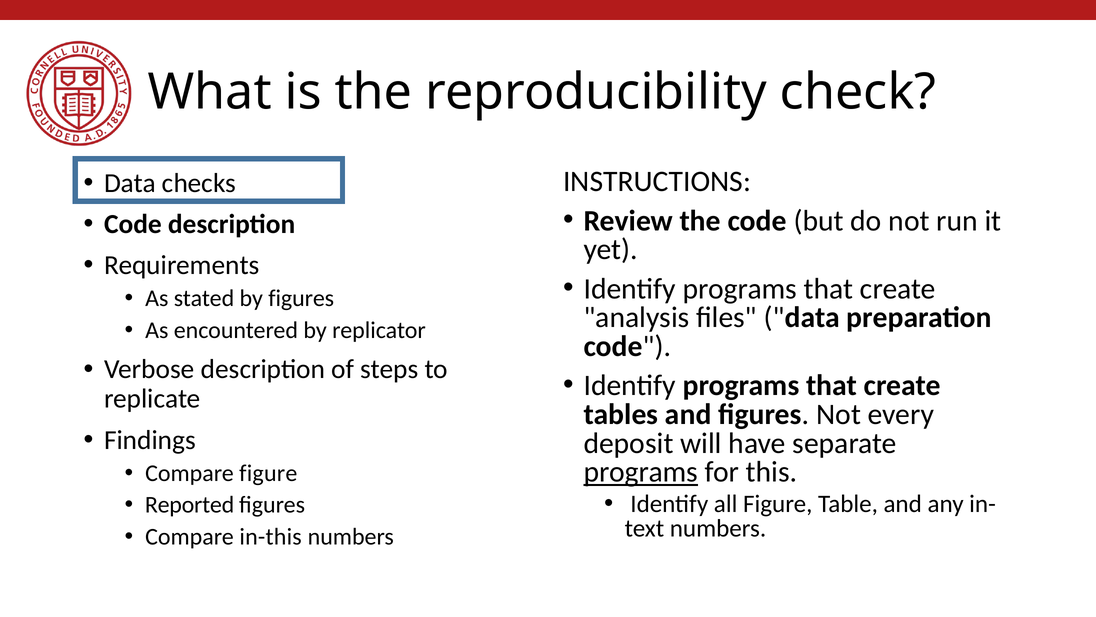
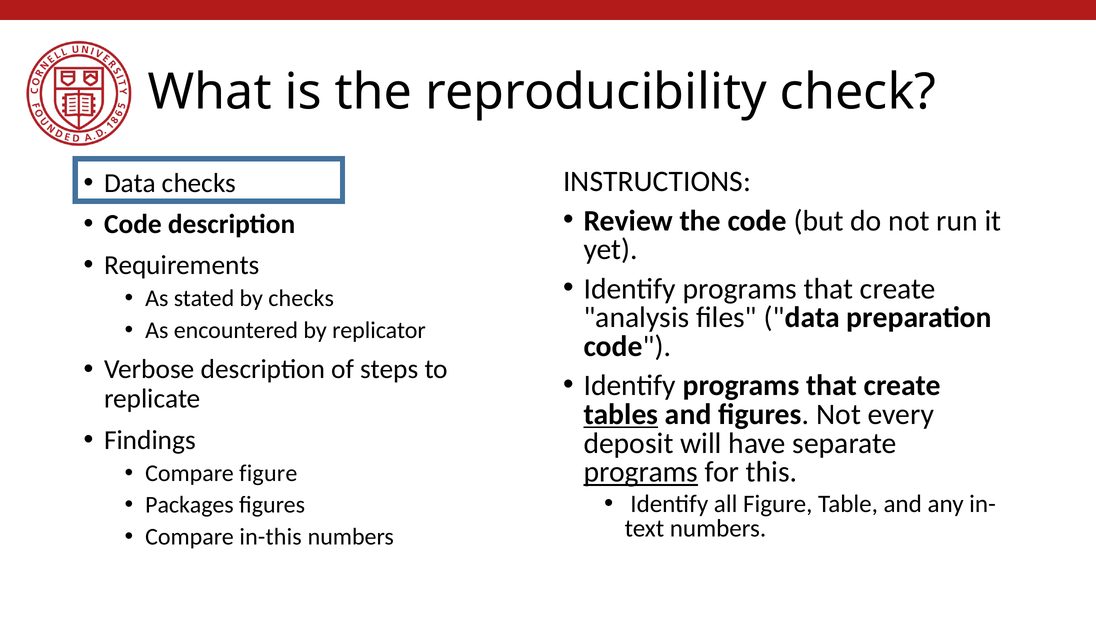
by figures: figures -> checks (301, 298)
tables underline: none -> present (621, 414)
Reported: Reported -> Packages (189, 505)
